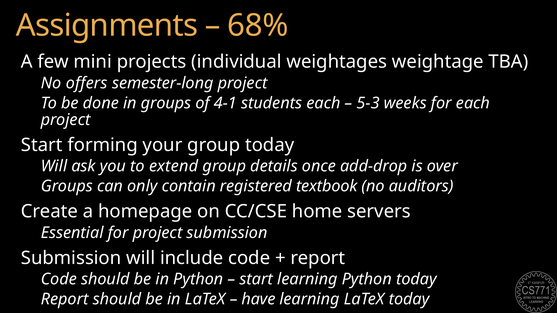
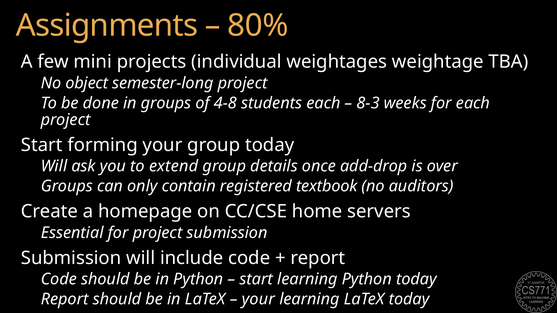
68%: 68% -> 80% (258, 25)
offers: offers -> object (87, 83)
4-1: 4-1 -> 4-8 (225, 103)
5-3: 5-3 -> 8-3 (368, 103)
have: have -> your (258, 299)
